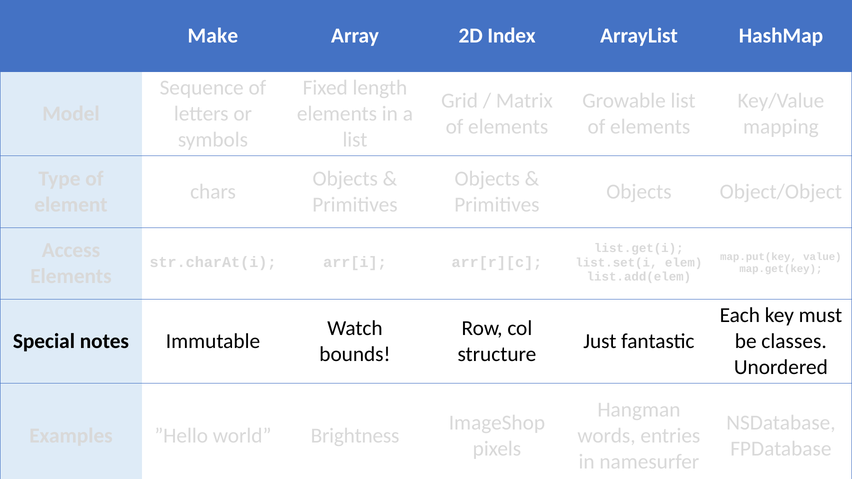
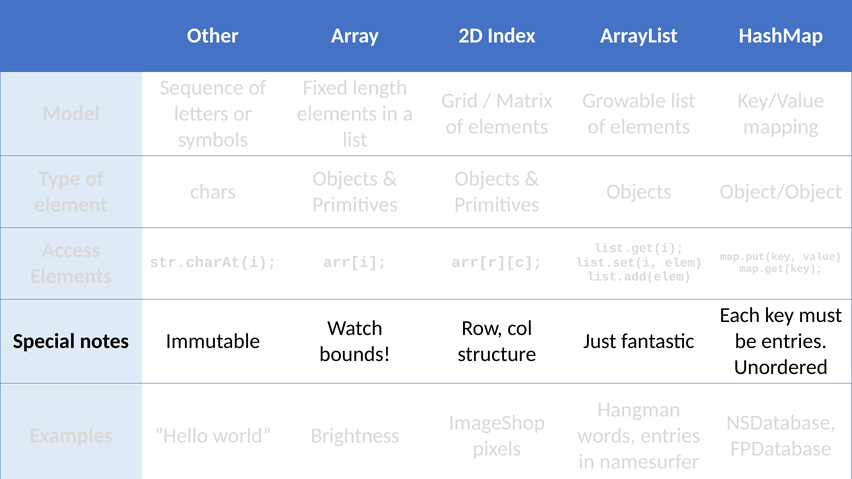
Make: Make -> Other (213, 36)
be classes: classes -> entries (794, 342)
